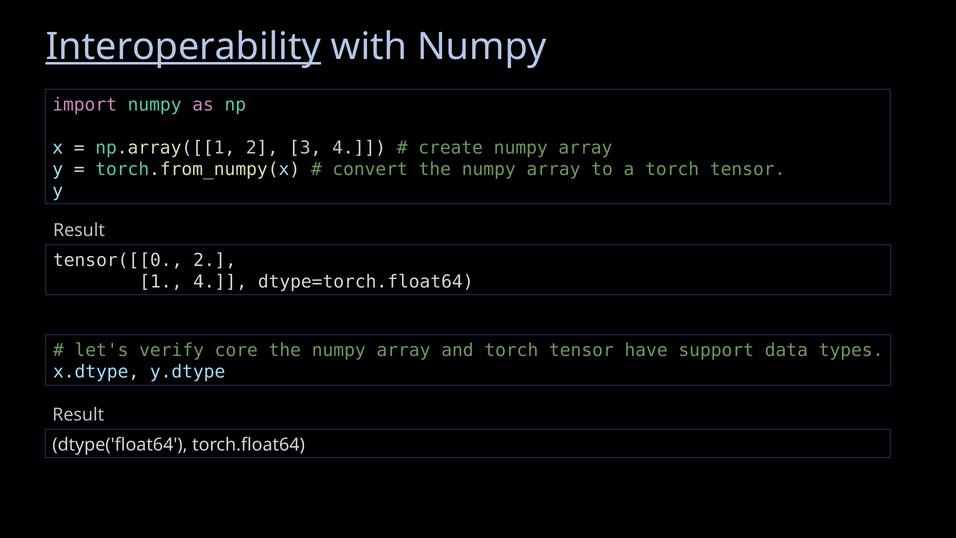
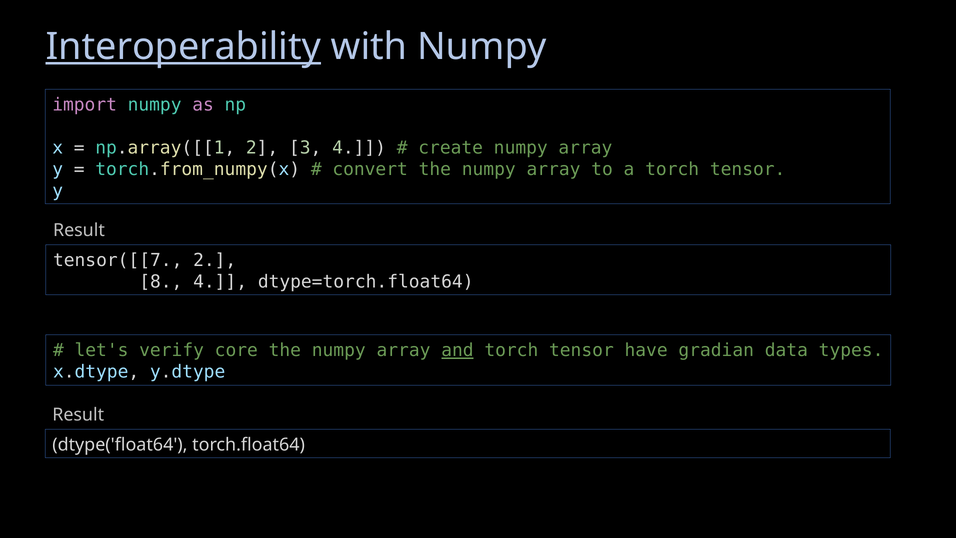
tensor([[0: tensor([[0 -> tensor([[7 (118, 260)
1: 1 -> 8 (161, 282)
and underline: none -> present (457, 350)
support: support -> gradian (716, 350)
